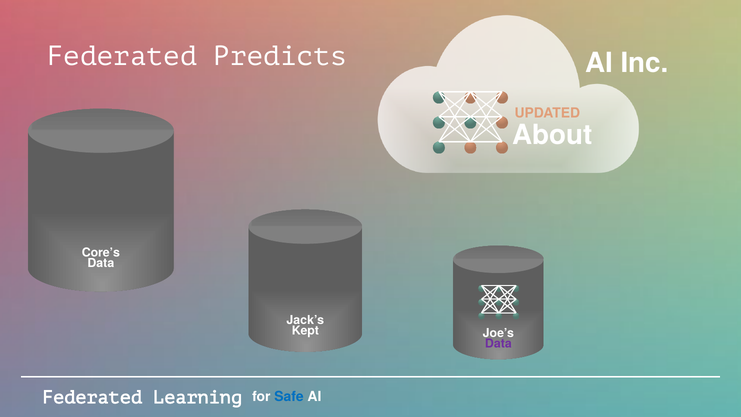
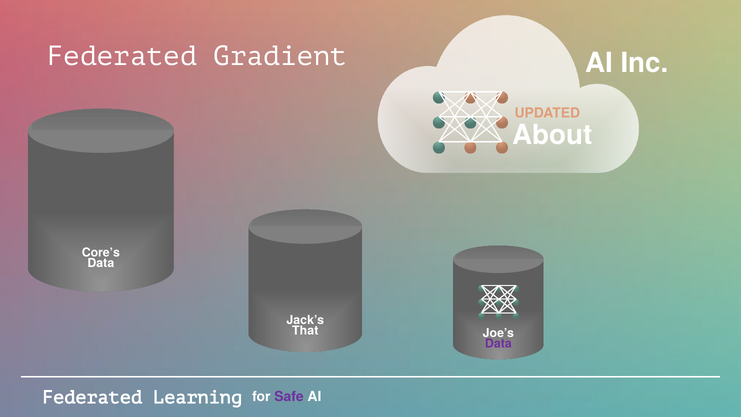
Predicts: Predicts -> Gradient (280, 56)
Kept: Kept -> That (305, 330)
Safe colour: blue -> purple (289, 397)
